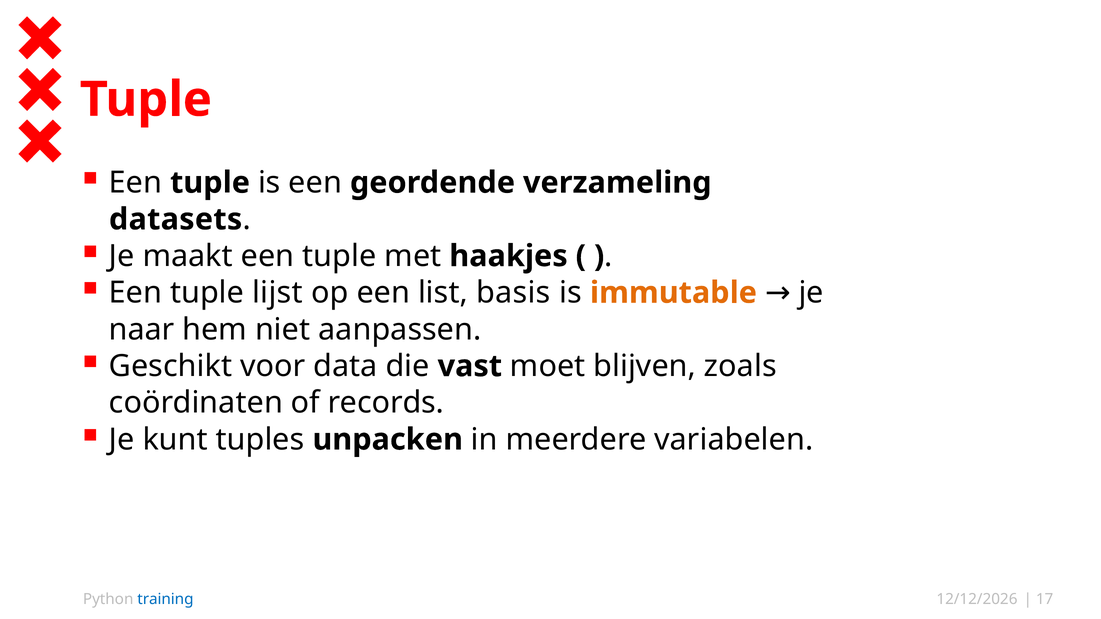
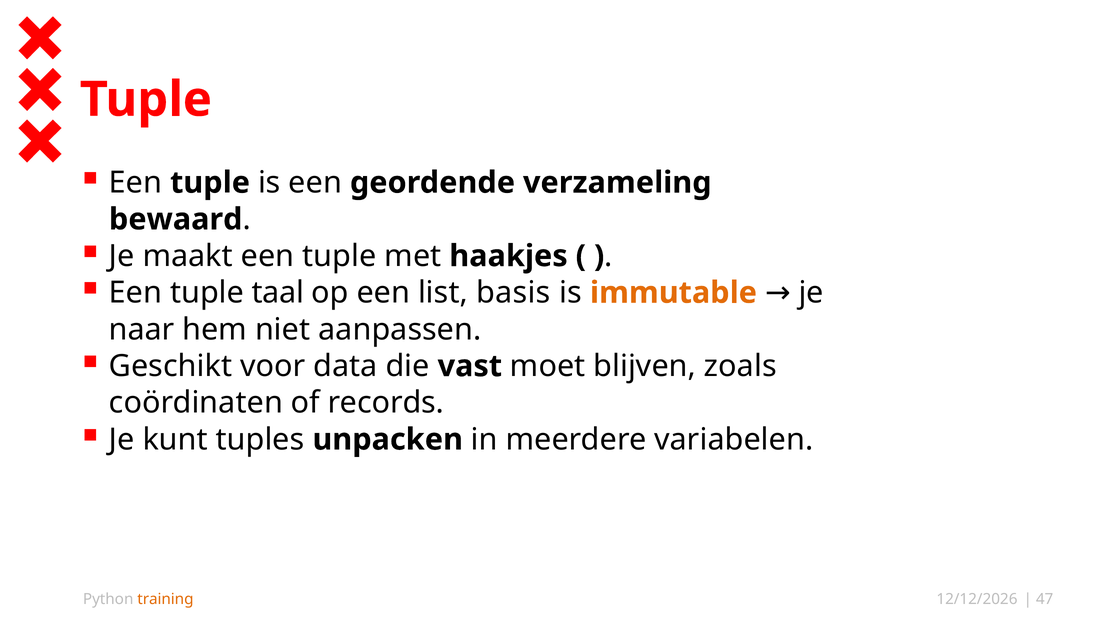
datasets: datasets -> bewaard (176, 219)
lijst: lijst -> taal (278, 293)
training colour: blue -> orange (165, 599)
17: 17 -> 47 (1045, 599)
